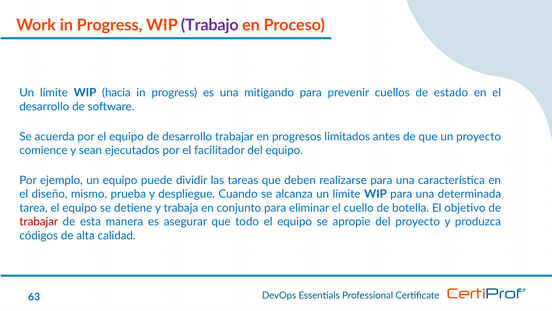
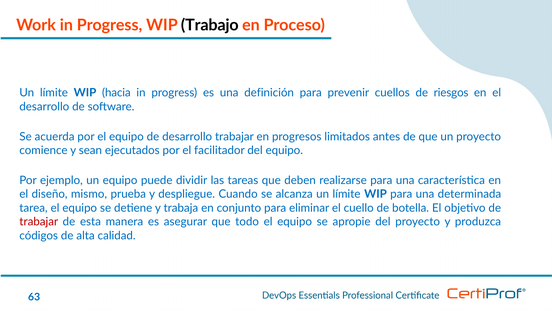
Trabajo colour: purple -> black (210, 25)
mitigando: mitigando -> definición (269, 93)
estado: estado -> riesgos (451, 93)
